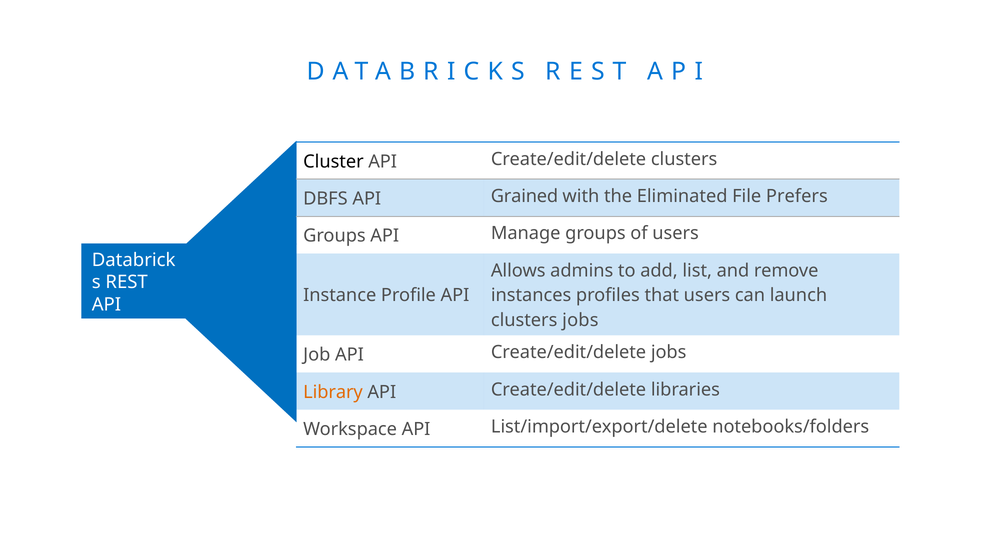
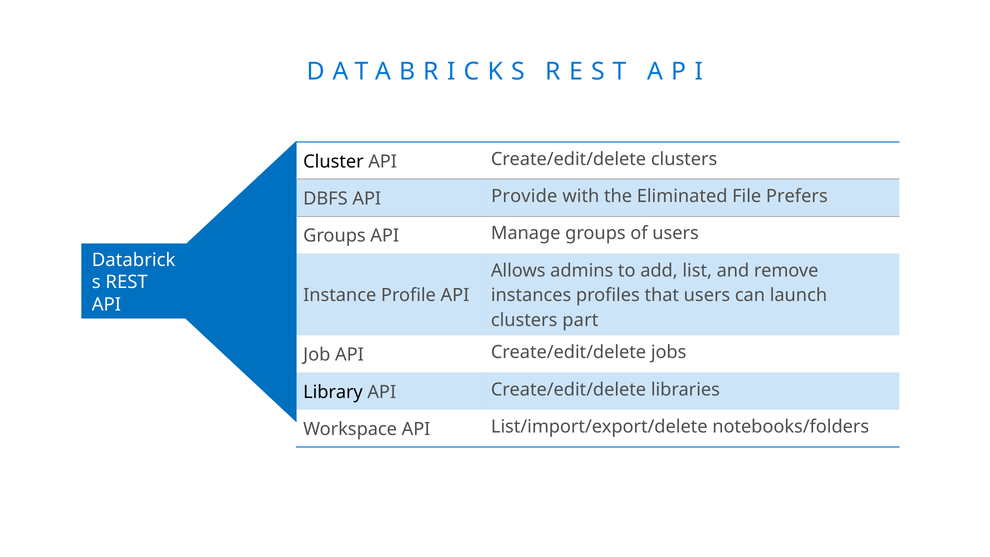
Grained: Grained -> Provide (524, 196)
clusters jobs: jobs -> part (580, 320)
Library colour: orange -> black (333, 392)
